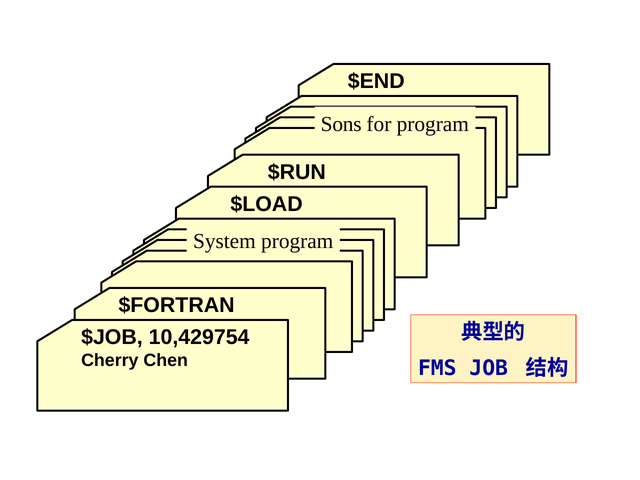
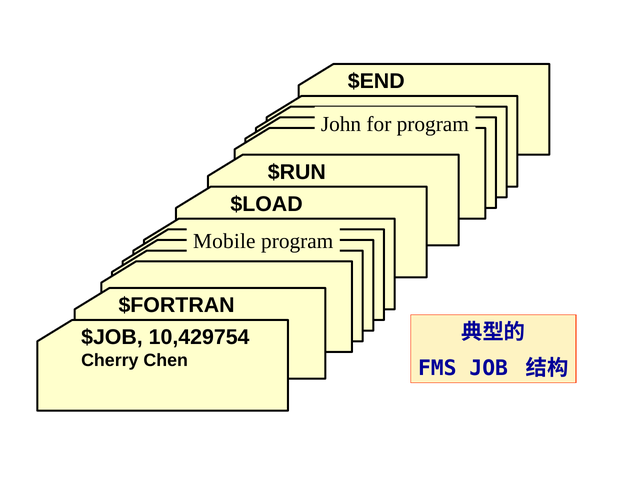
Sons: Sons -> John (341, 124)
System: System -> Mobile (224, 241)
